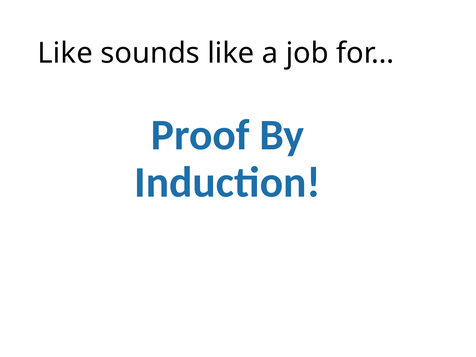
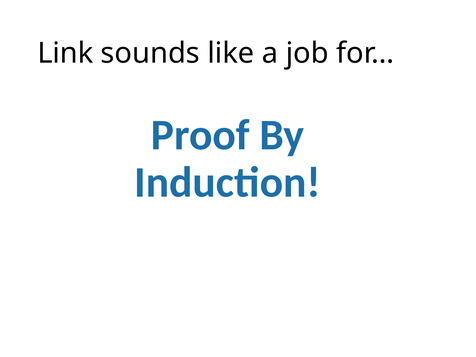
Like: Like -> Link (65, 53)
